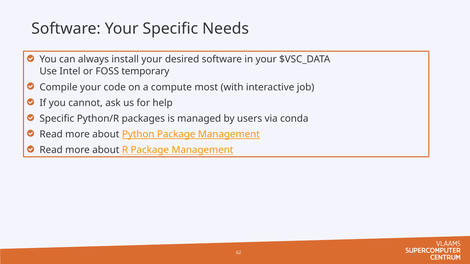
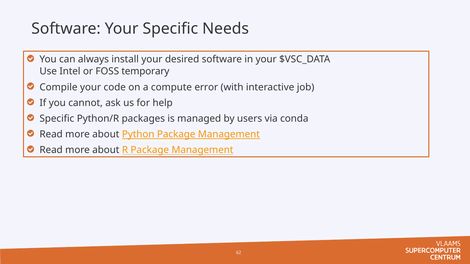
most: most -> error (206, 87)
